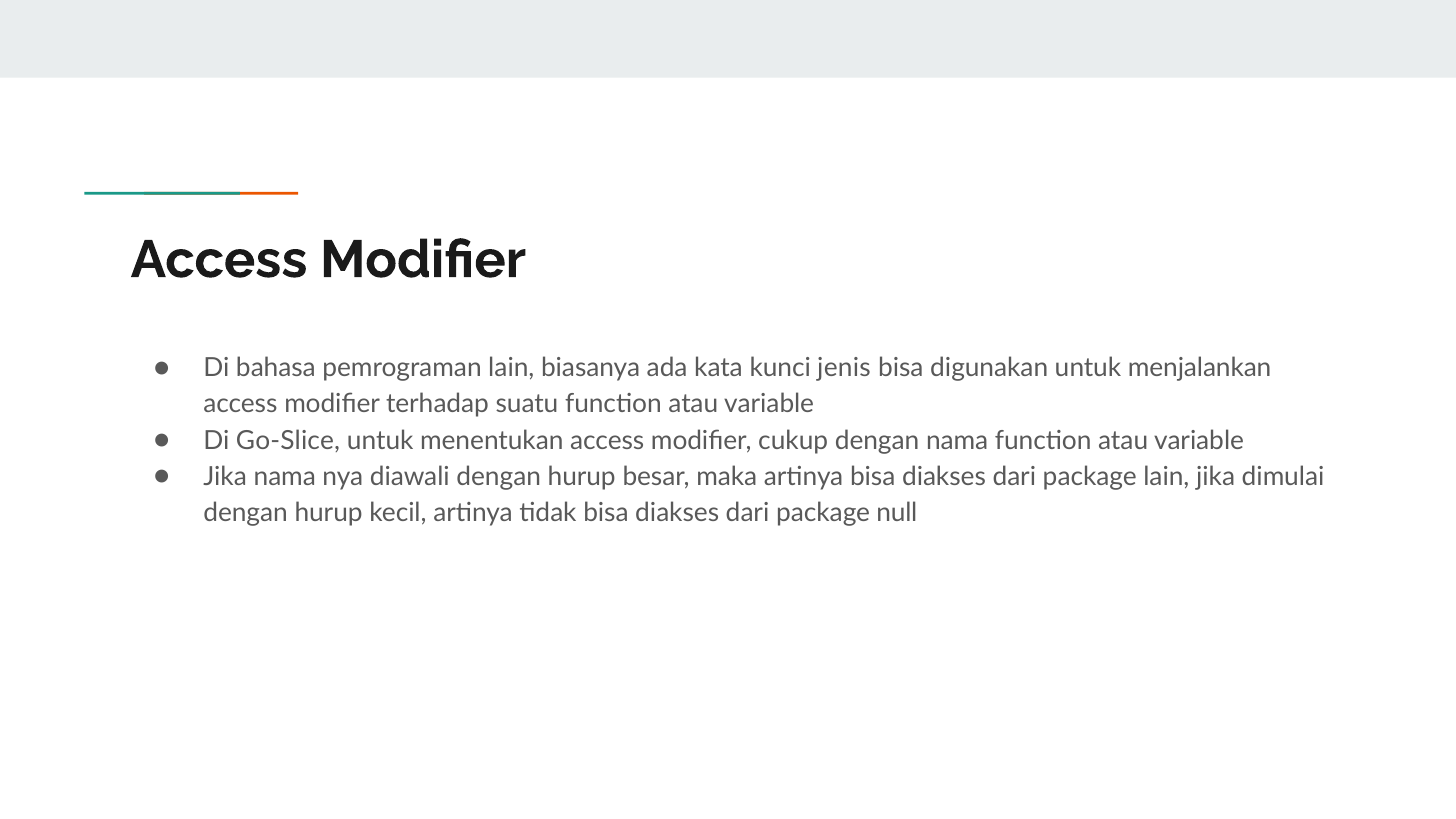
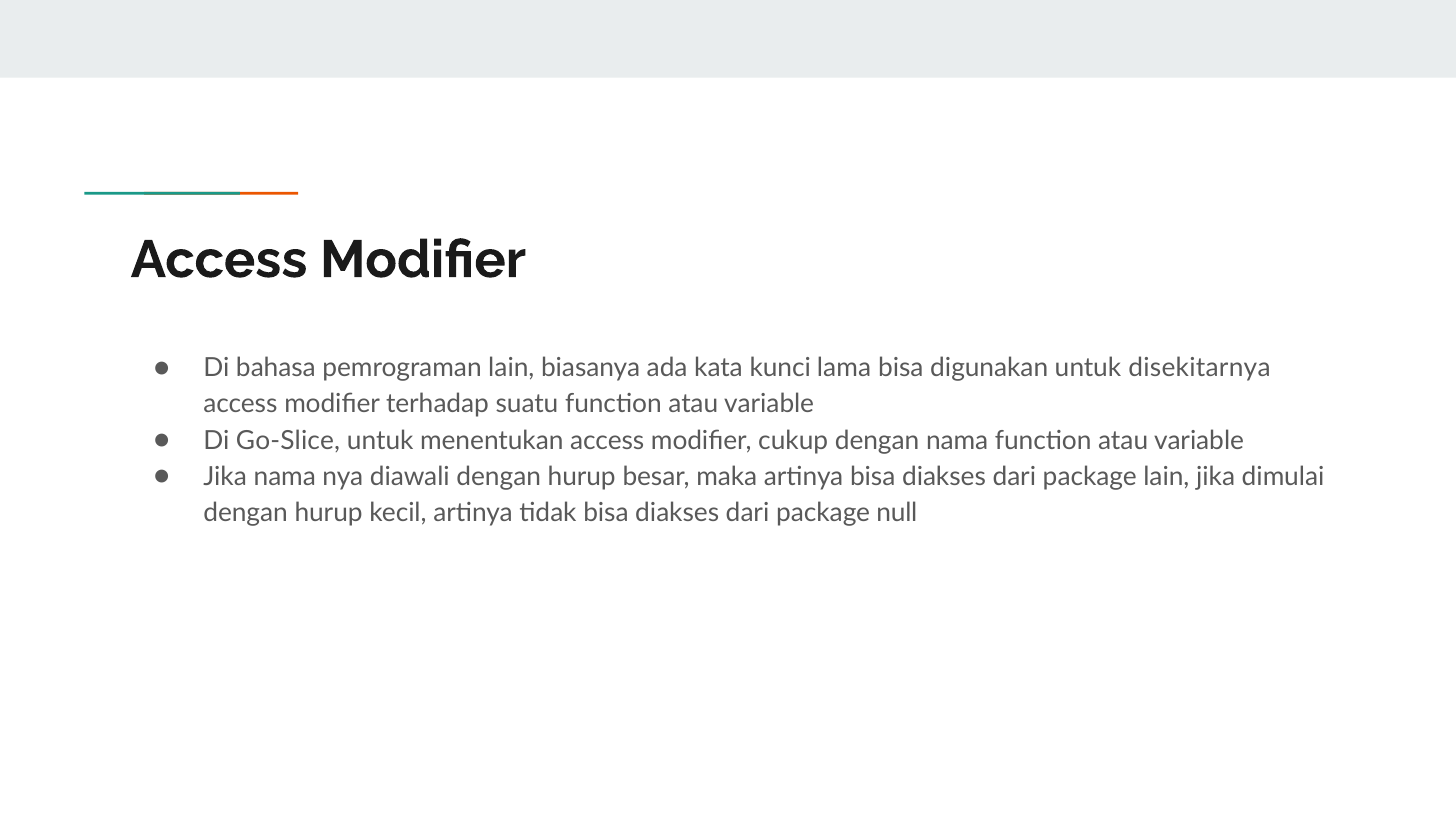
jenis: jenis -> lama (844, 368)
menjalankan: menjalankan -> disekitarnya (1199, 368)
